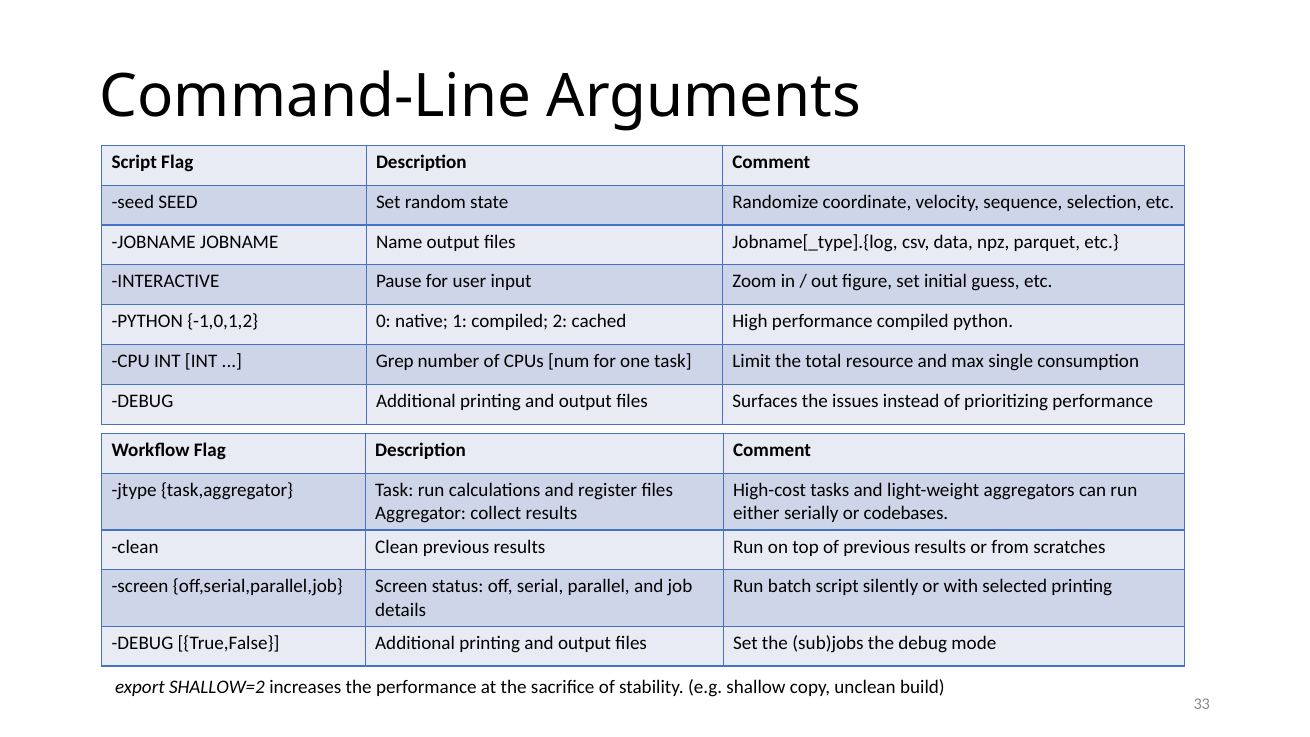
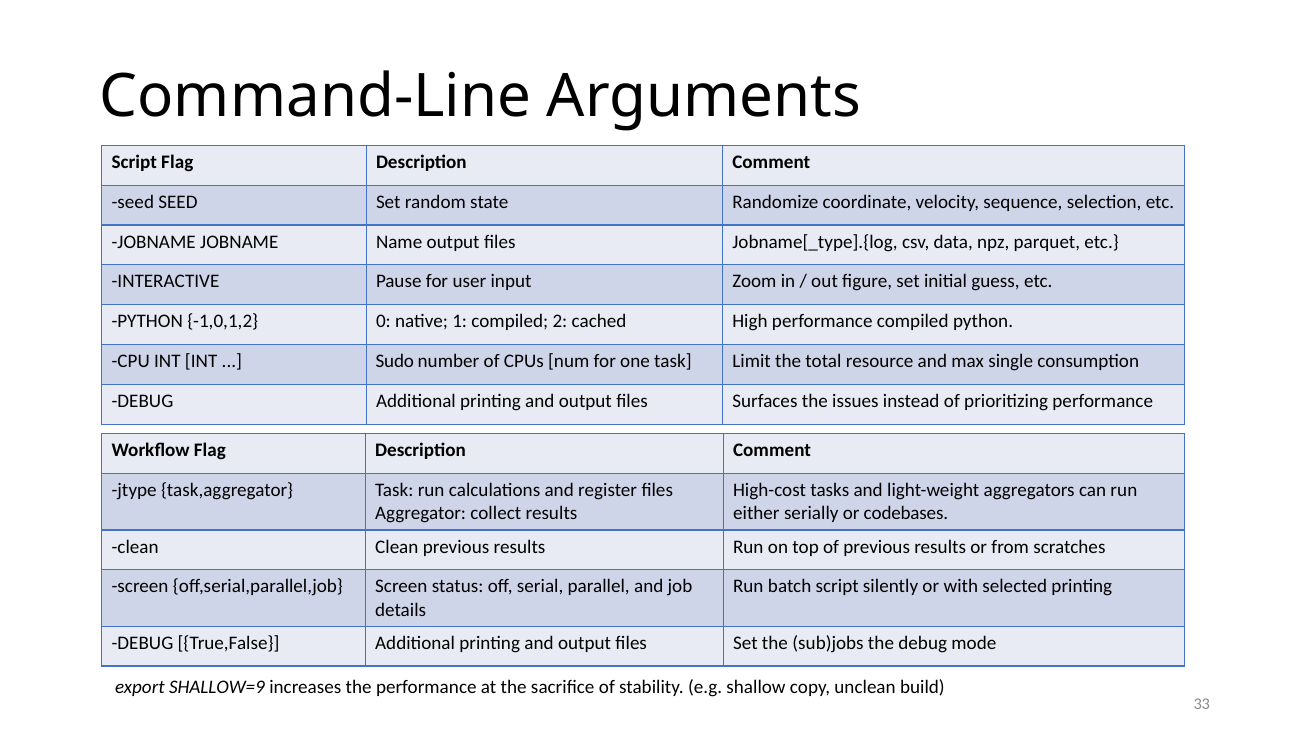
Grep: Grep -> Sudo (395, 361)
SHALLOW=2: SHALLOW=2 -> SHALLOW=9 (217, 687)
